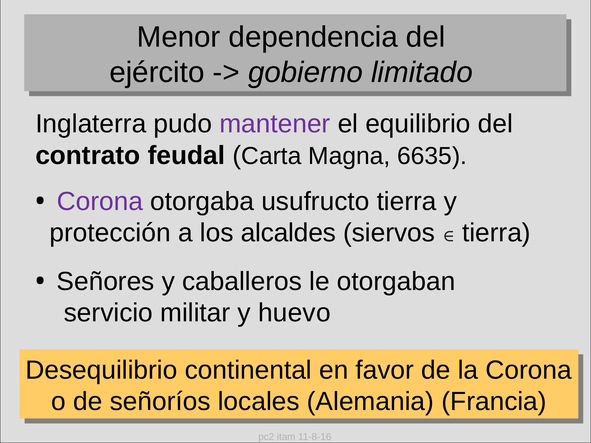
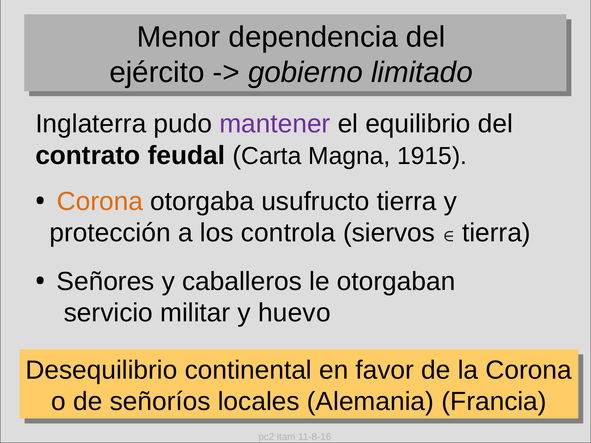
6635: 6635 -> 1915 (432, 156)
Corona colour: purple -> orange (100, 201)
alcaldes: alcaldes -> controla (288, 233)
